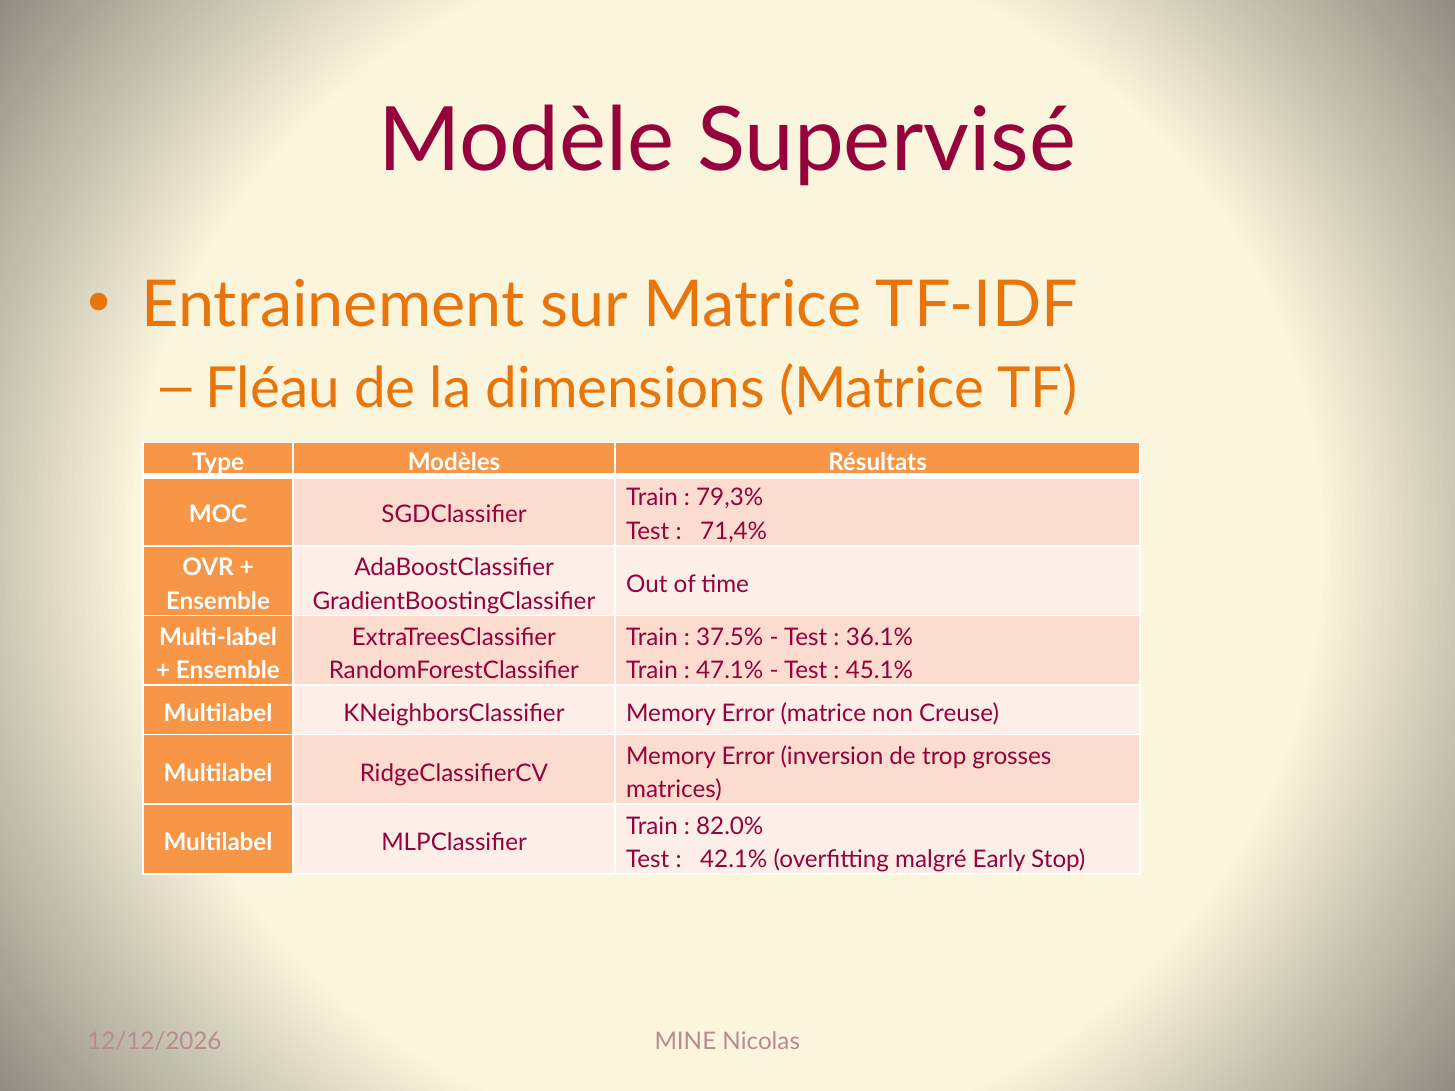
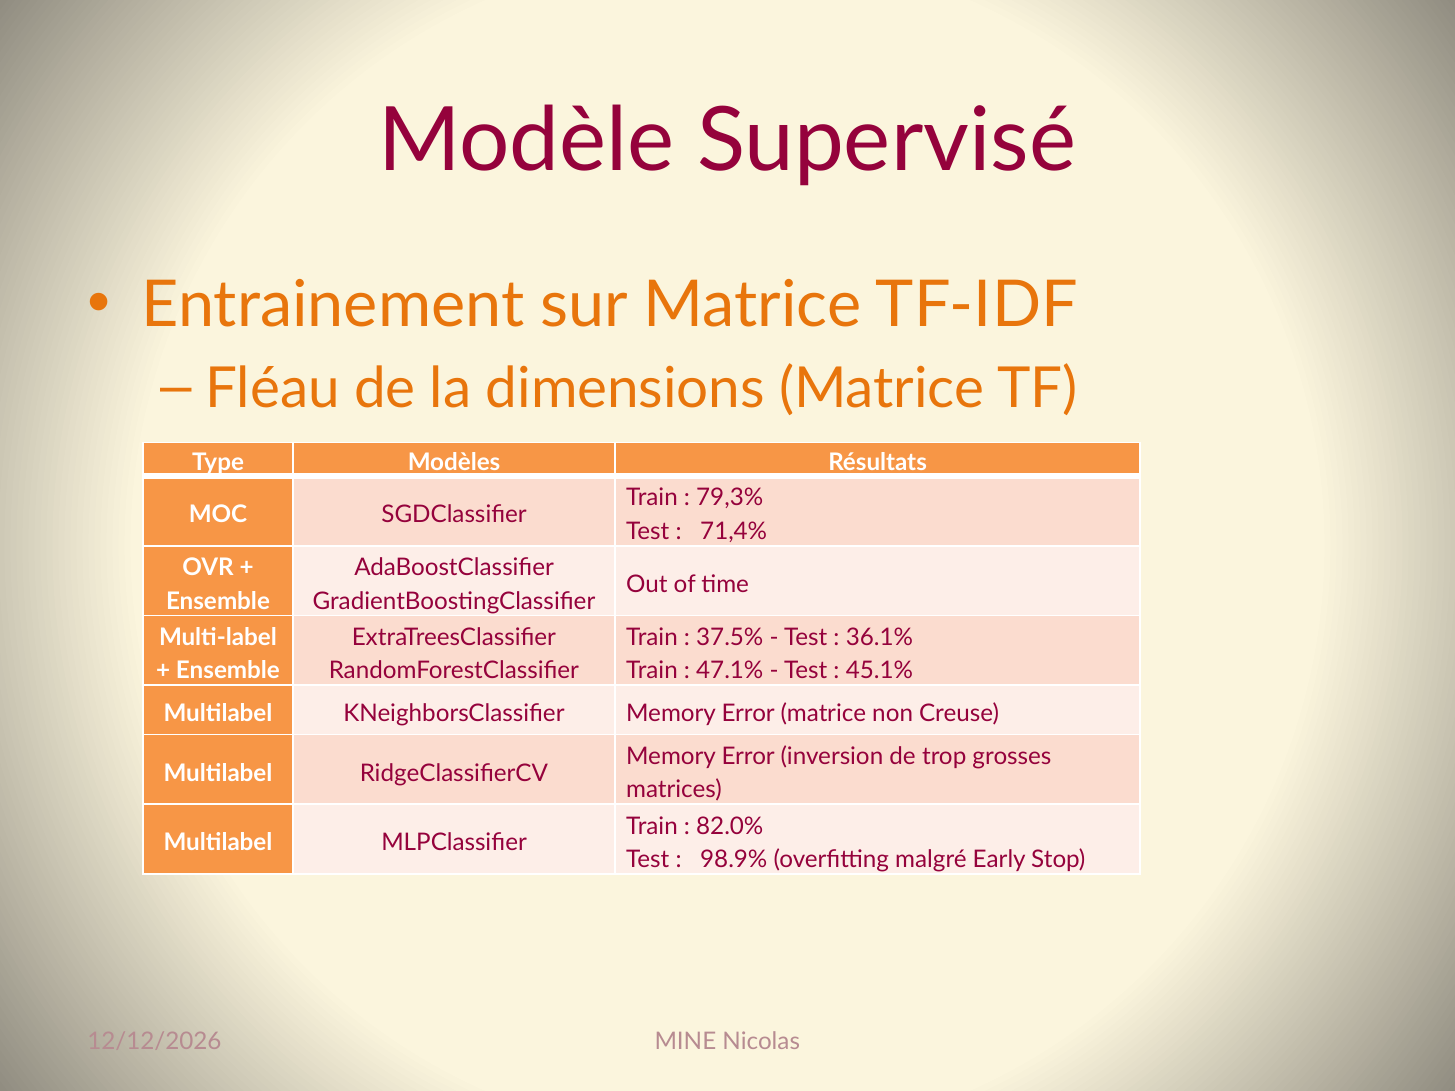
42.1%: 42.1% -> 98.9% (734, 860)
